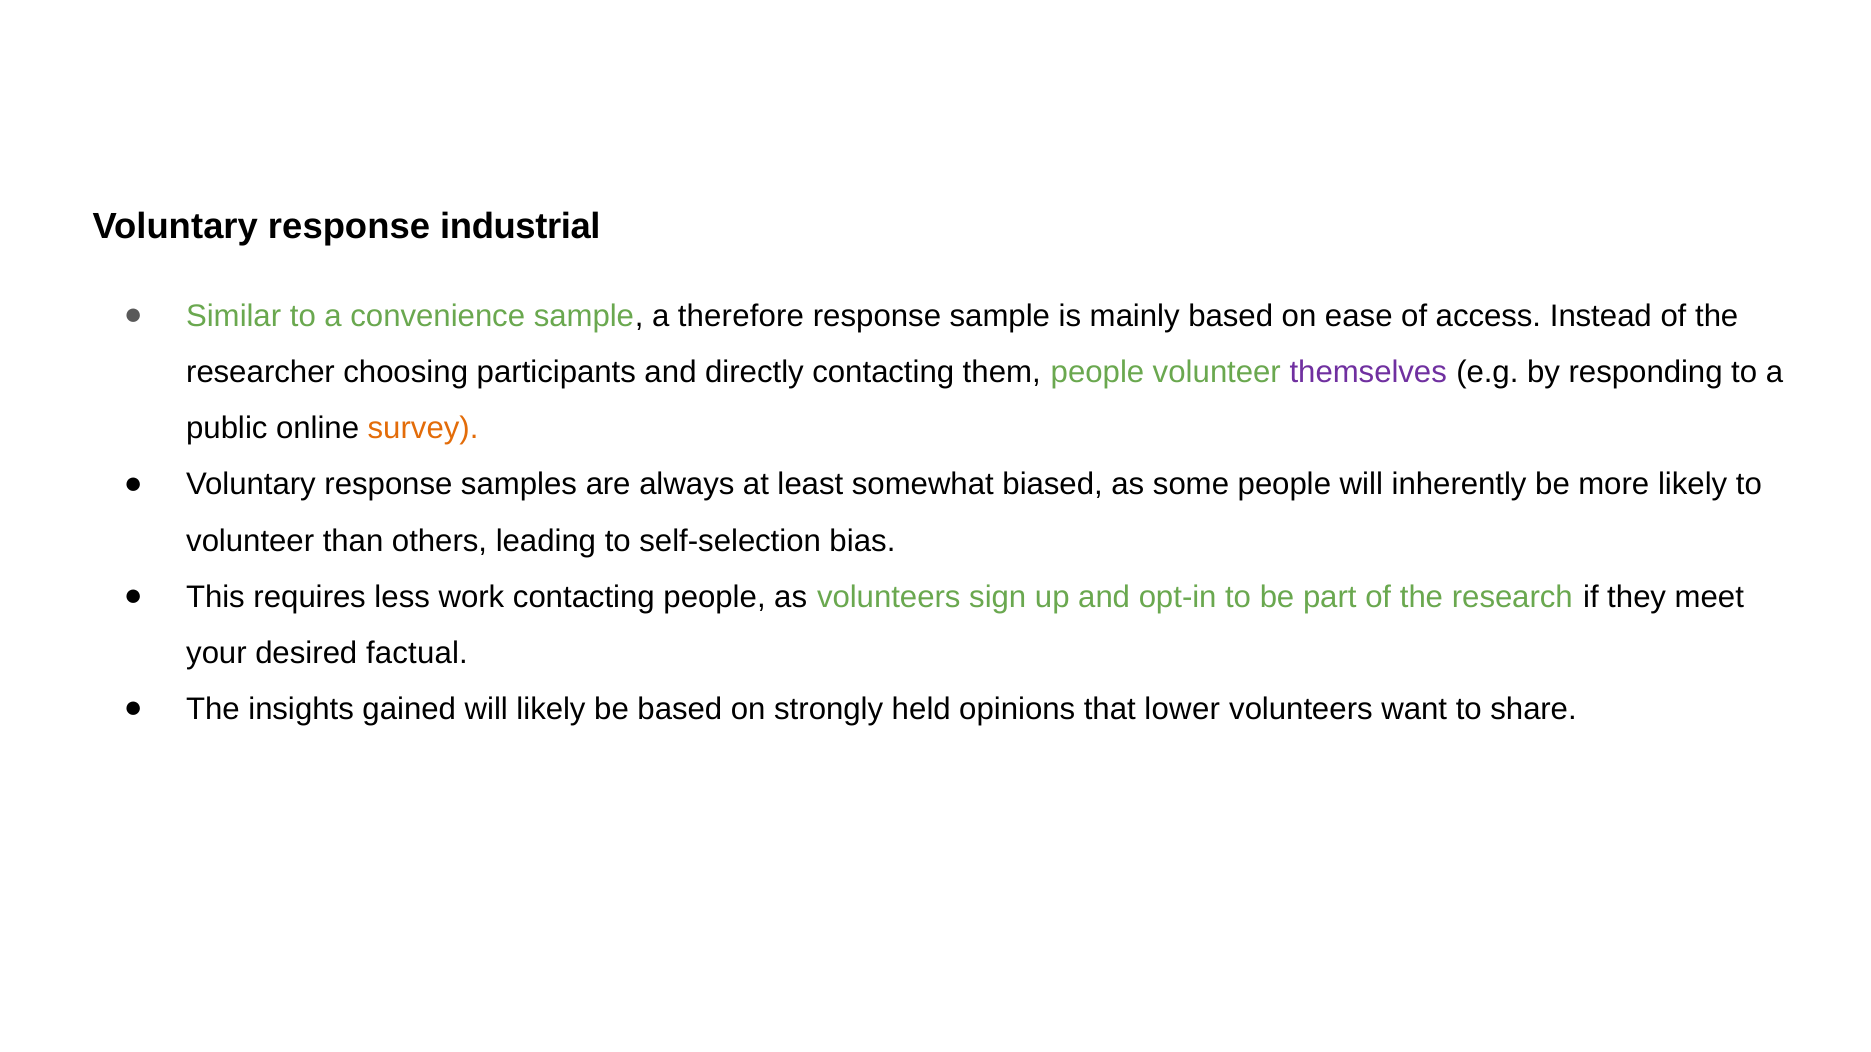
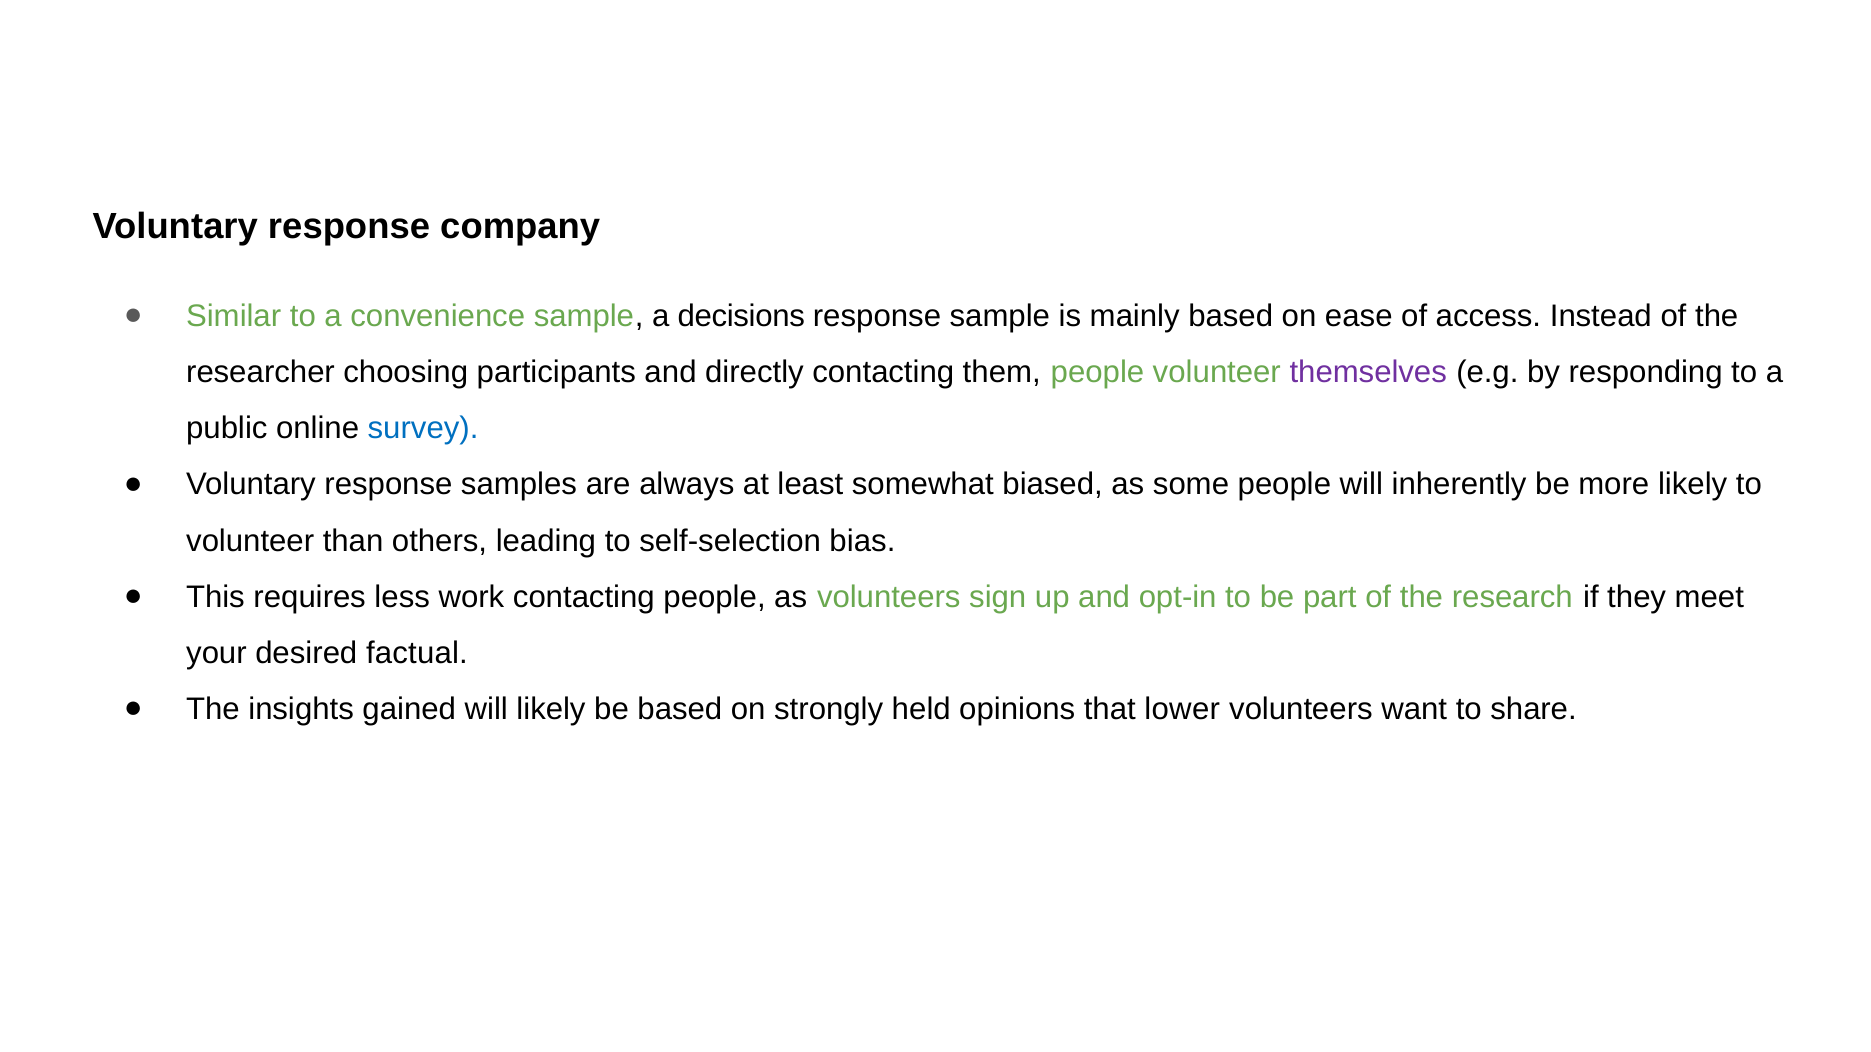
industrial: industrial -> company (520, 226)
therefore: therefore -> decisions (741, 316)
survey colour: orange -> blue (423, 429)
